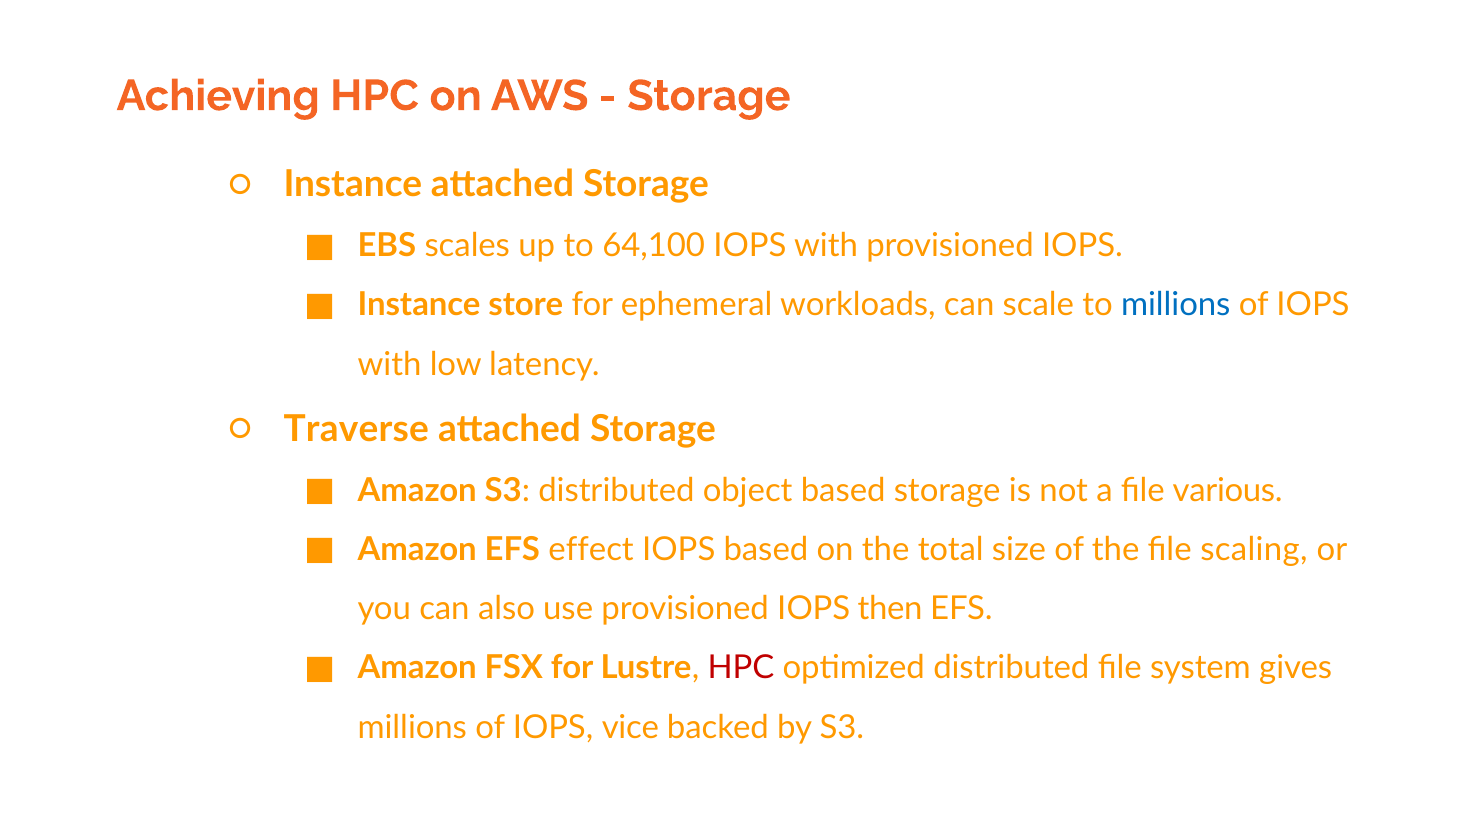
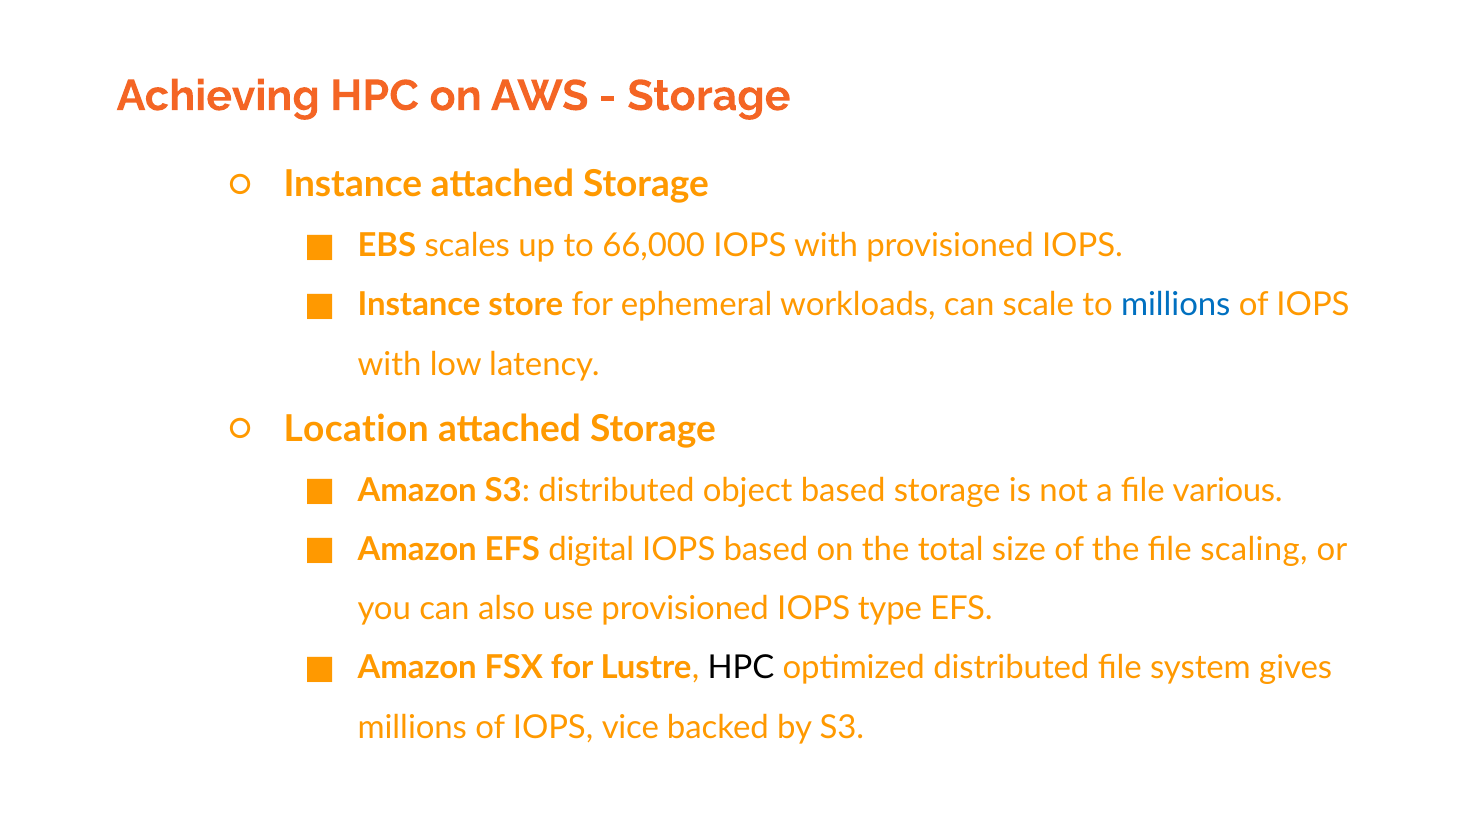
64,100: 64,100 -> 66,000 (654, 246)
Traverse: Traverse -> Location (356, 429)
effect: effect -> digital (591, 550)
then: then -> type (890, 609)
HPC colour: red -> black (741, 668)
